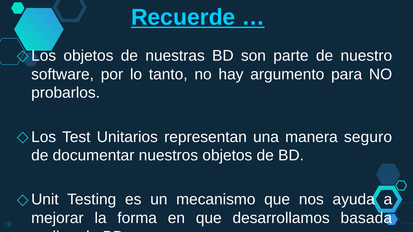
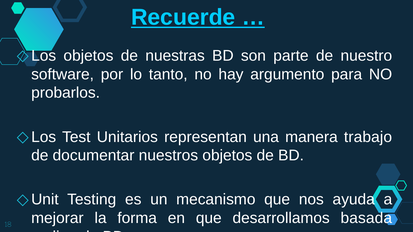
seguro: seguro -> trabajo (368, 137)
